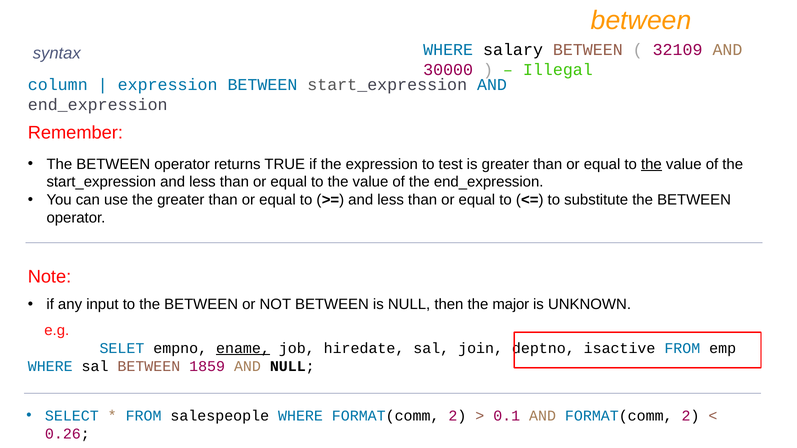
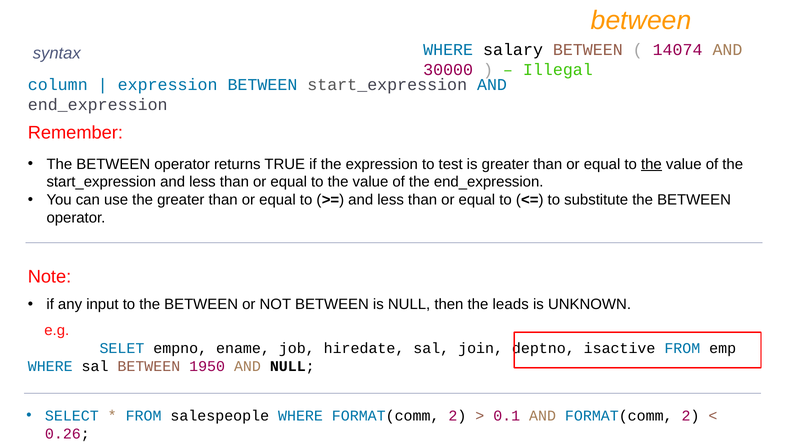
32109: 32109 -> 14074 (678, 50)
major: major -> leads (511, 305)
ename underline: present -> none (243, 348)
1859: 1859 -> 1950 (207, 366)
